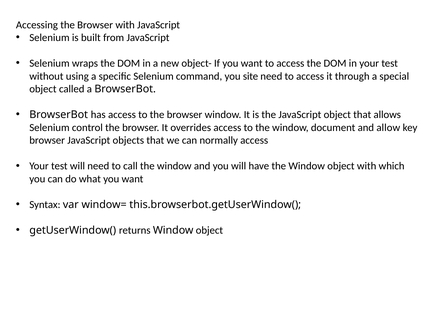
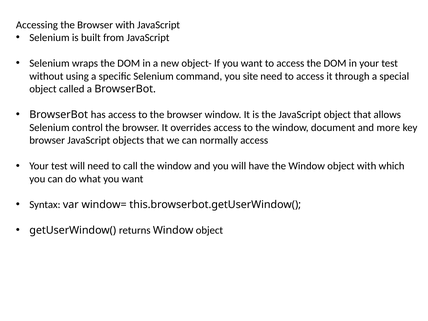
allow: allow -> more (388, 128)
